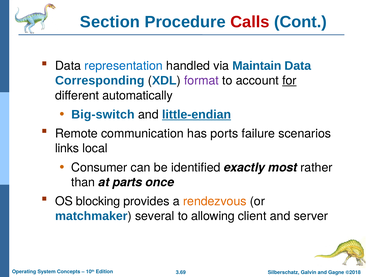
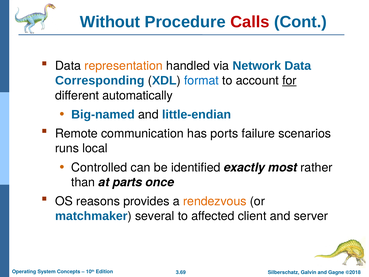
Section: Section -> Without (110, 22)
representation colour: blue -> orange (124, 66)
Maintain: Maintain -> Network (257, 66)
format colour: purple -> blue (201, 81)
Big-switch: Big-switch -> Big-named (103, 114)
little-endian underline: present -> none (197, 114)
links: links -> runs (67, 148)
Consumer: Consumer -> Controlled (99, 167)
blocking: blocking -> reasons (98, 201)
allowing: allowing -> affected (213, 216)
